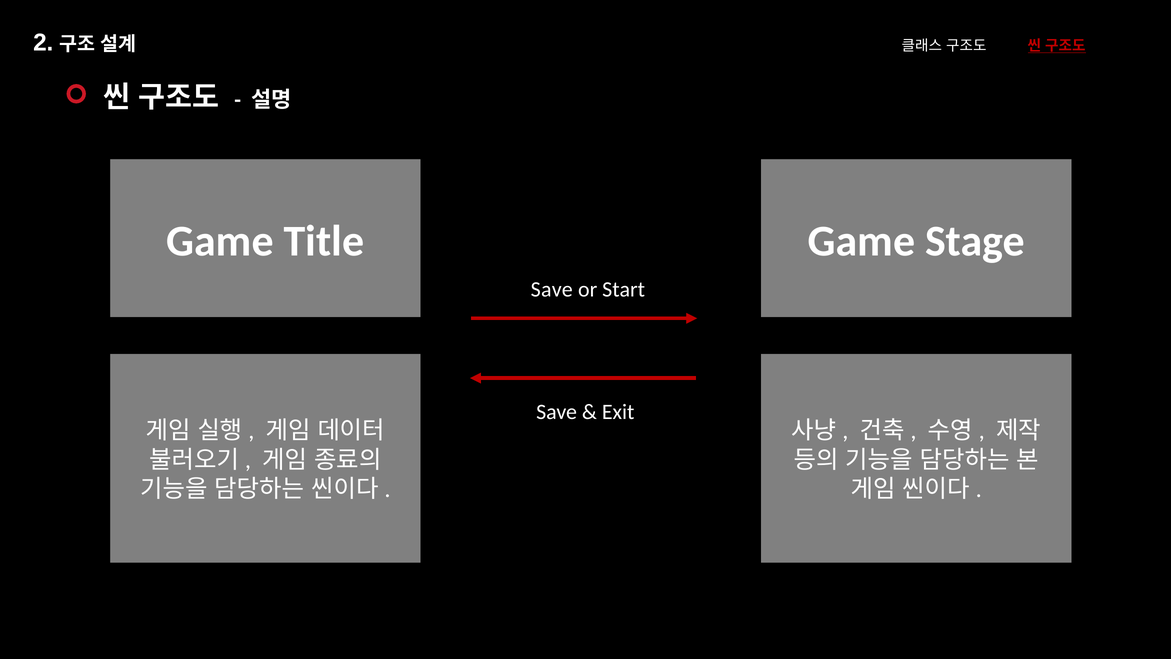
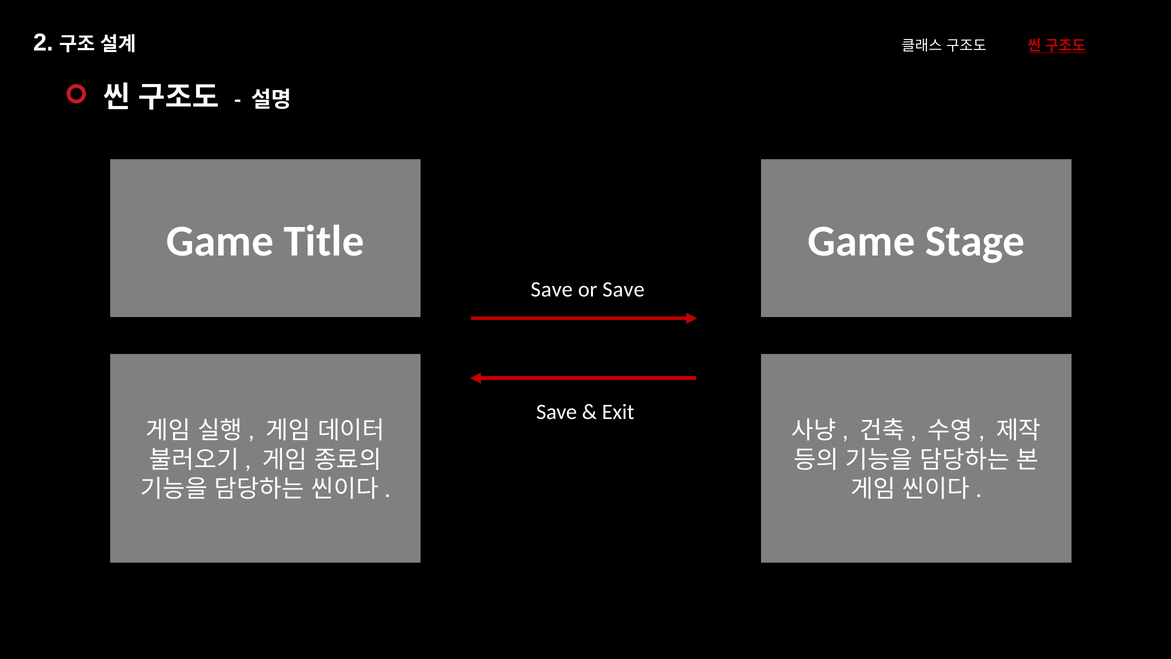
or Start: Start -> Save (624, 289)
